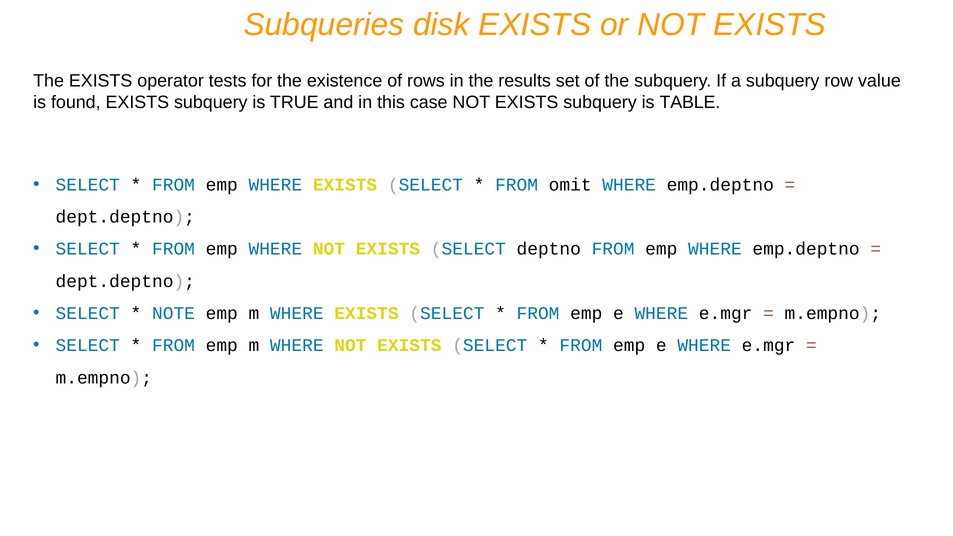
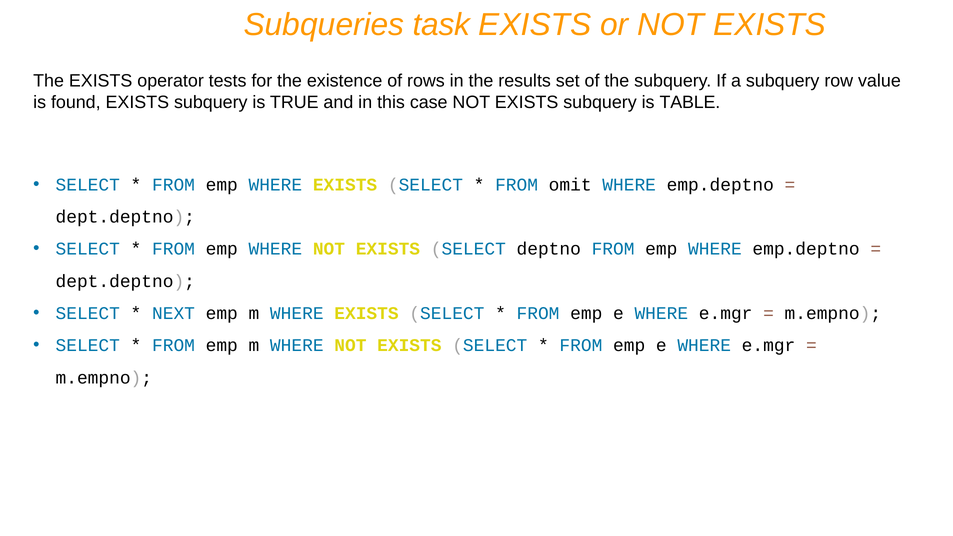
disk: disk -> task (442, 25)
NOTE: NOTE -> NEXT (174, 313)
